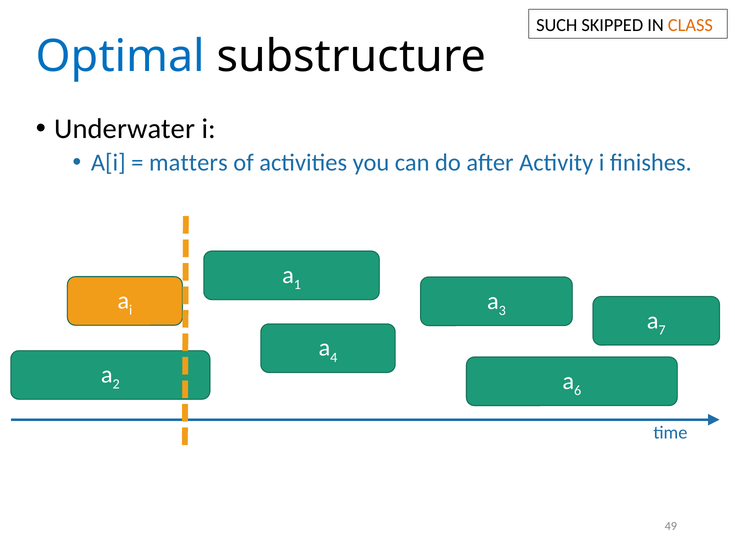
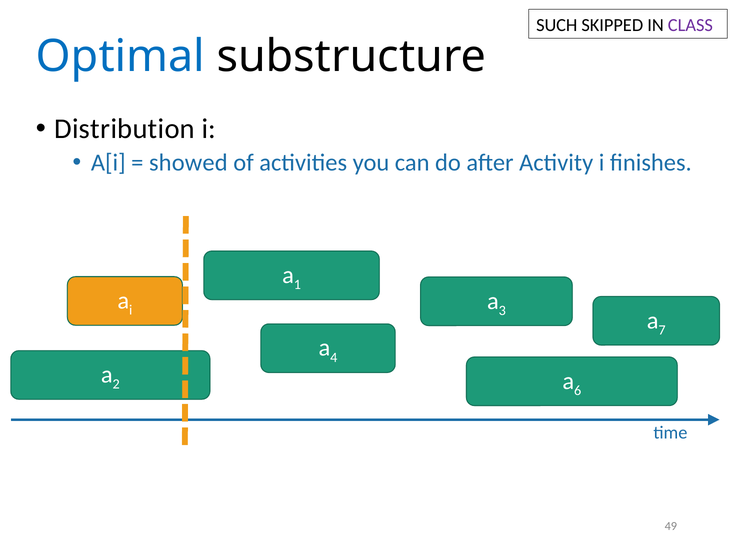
CLASS colour: orange -> purple (690, 25)
Underwater: Underwater -> Distribution (125, 129)
matters: matters -> showed (188, 163)
